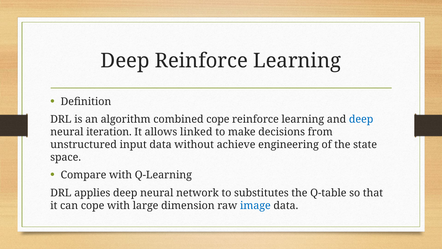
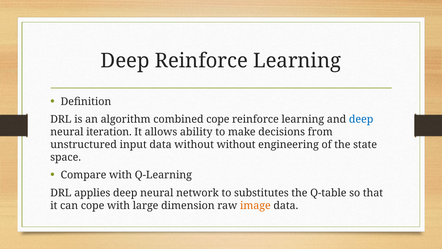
linked: linked -> ability (196, 132)
without achieve: achieve -> without (236, 145)
image colour: blue -> orange (255, 205)
